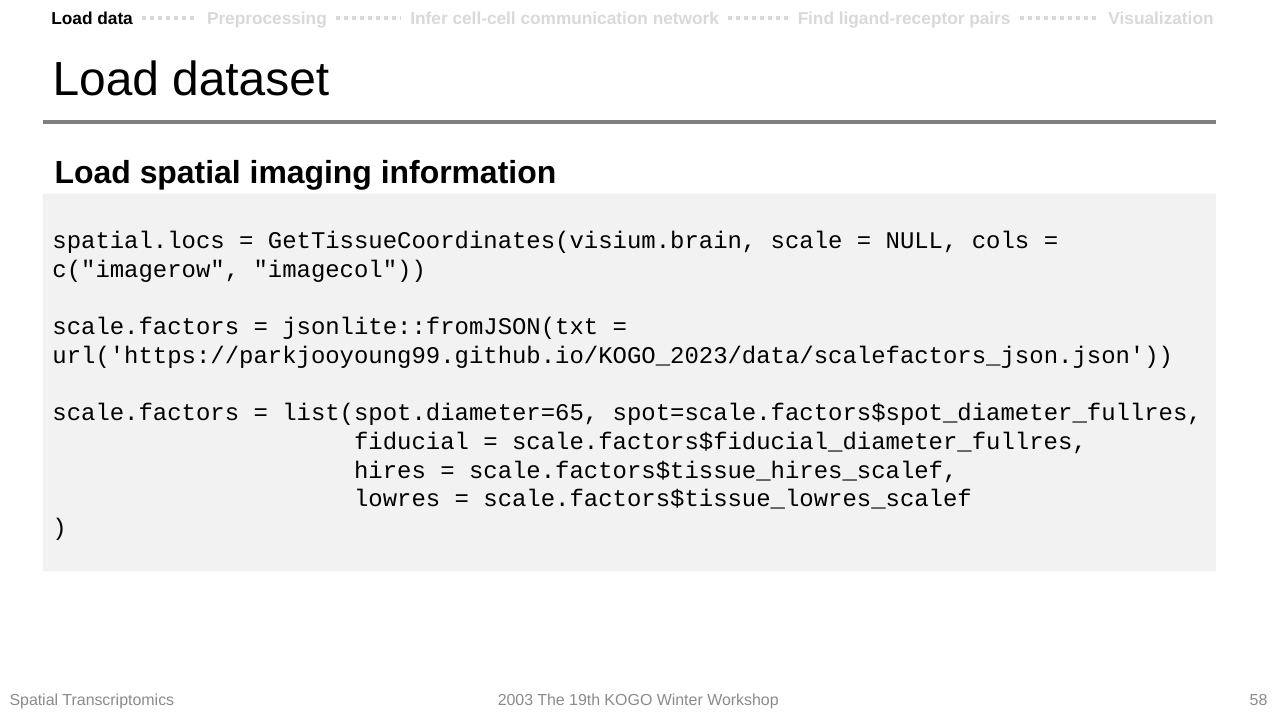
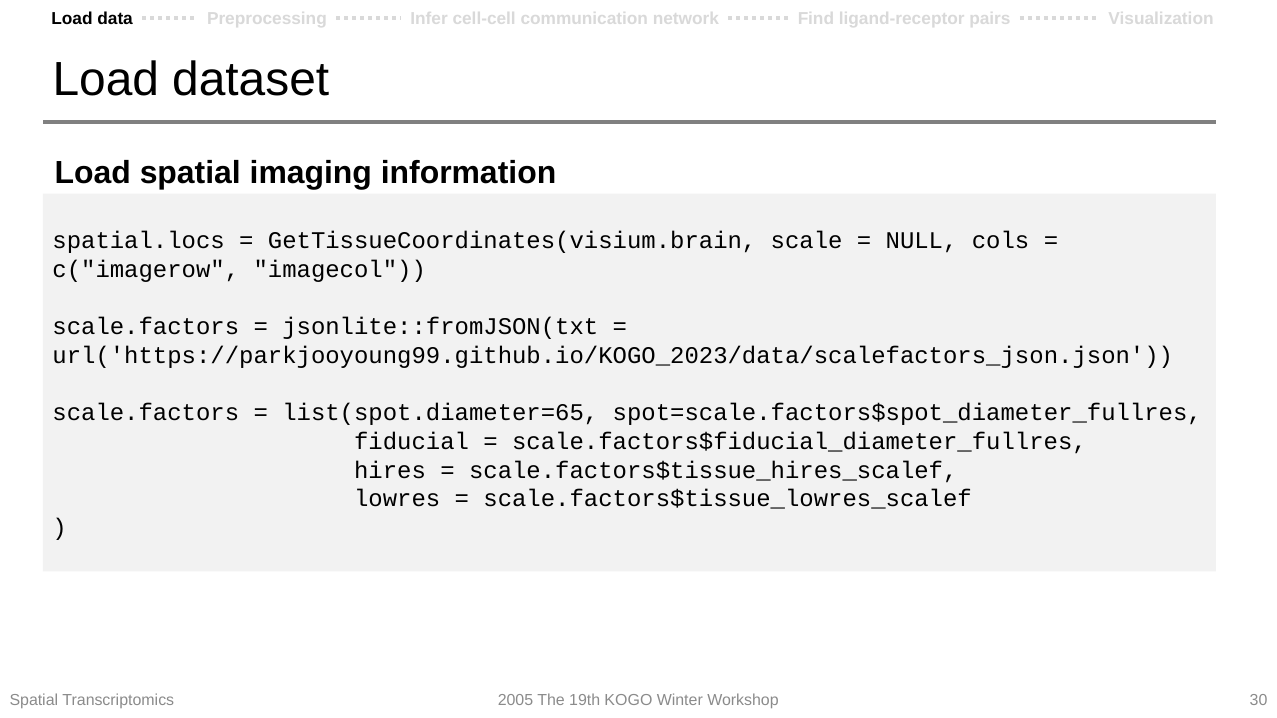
2003: 2003 -> 2005 (515, 700)
58: 58 -> 30 (1259, 700)
